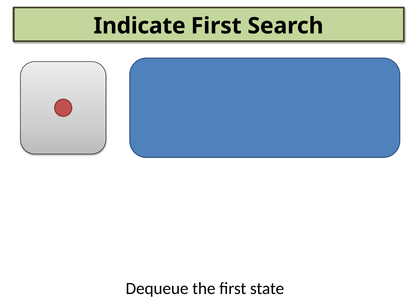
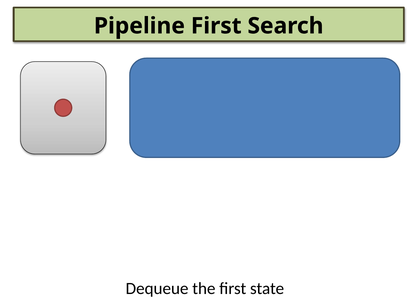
Indicate: Indicate -> Pipeline (139, 26)
